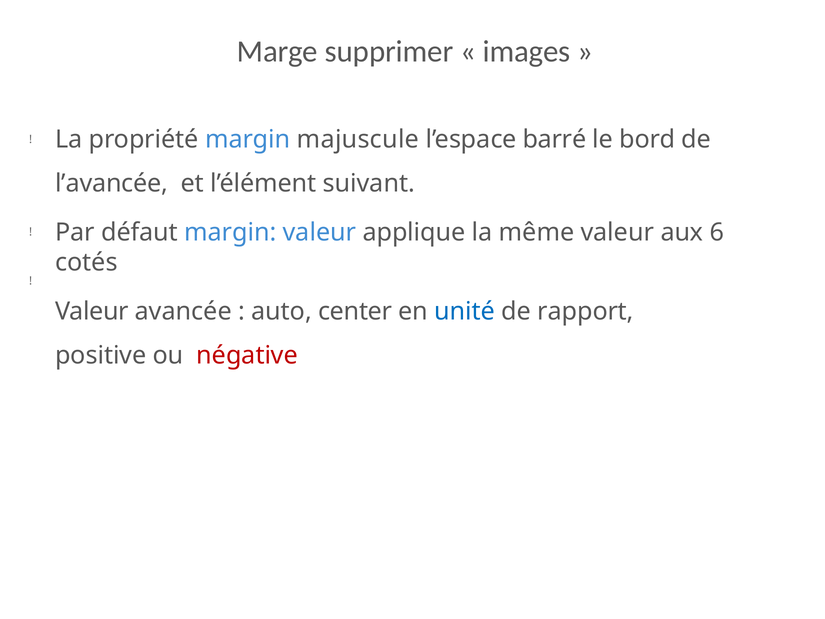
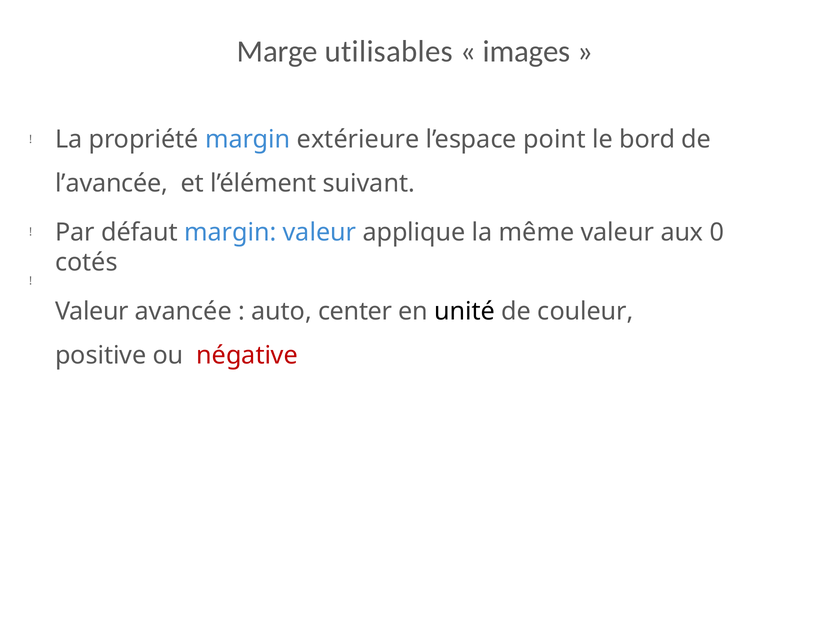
supprimer: supprimer -> utilisables (389, 52)
majuscule: majuscule -> extérieure (358, 139)
barré: barré -> point (554, 139)
6: 6 -> 0 (717, 232)
unité colour: blue -> black (465, 311)
rapport: rapport -> couleur (586, 311)
